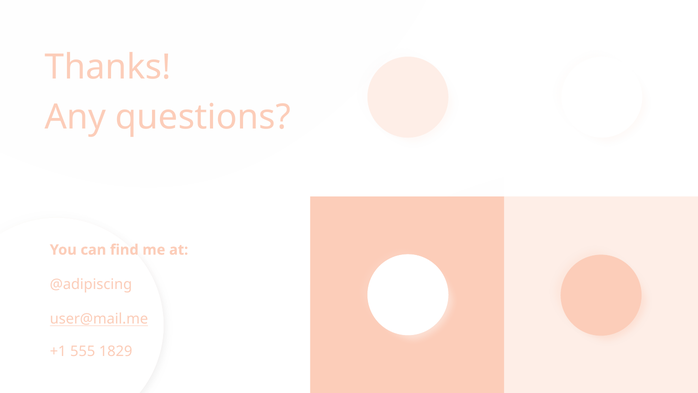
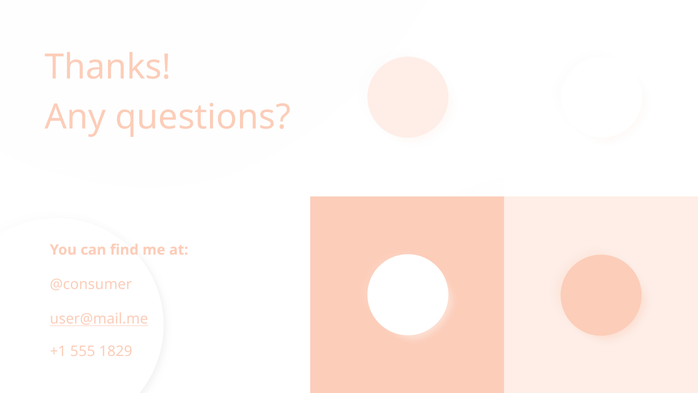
@adipiscing: @adipiscing -> @consumer (91, 284)
